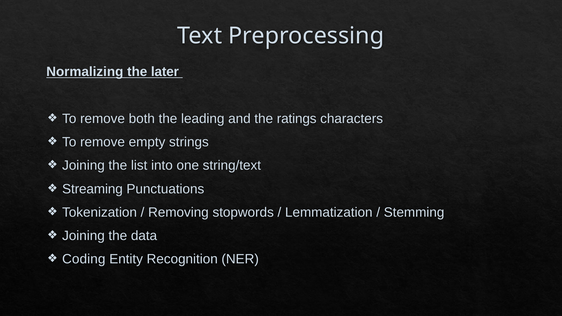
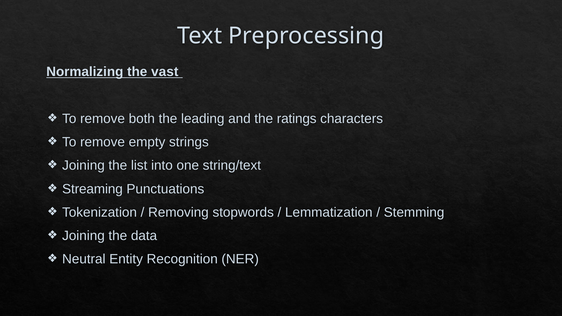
later: later -> vast (165, 72)
Coding: Coding -> Neutral (84, 259)
